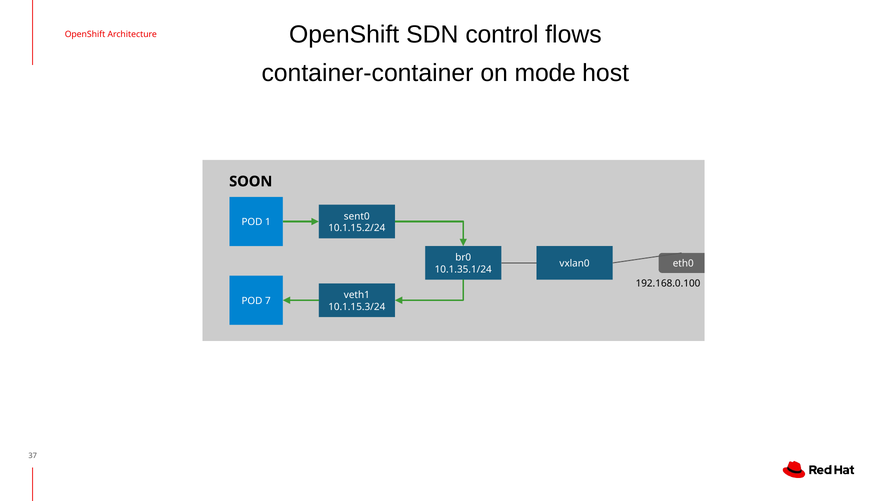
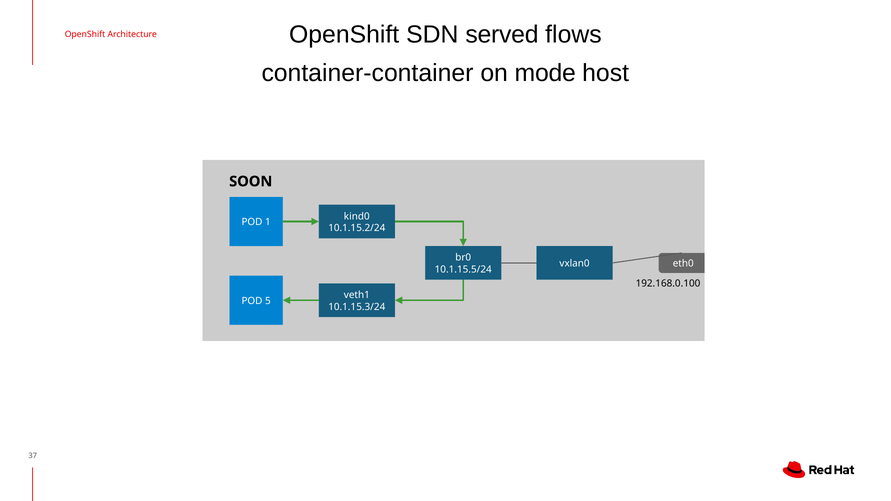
control: control -> served (502, 34)
sent0: sent0 -> kind0 (357, 216)
10.1.35.1/24: 10.1.35.1/24 -> 10.1.15.5/24 (463, 270)
7: 7 -> 5 (268, 301)
